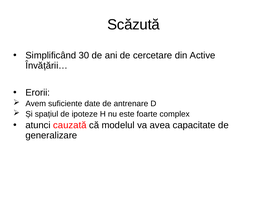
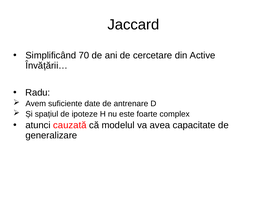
Scăzută: Scăzută -> Jaccard (133, 25)
30: 30 -> 70 (84, 55)
Erorii: Erorii -> Radu (38, 93)
